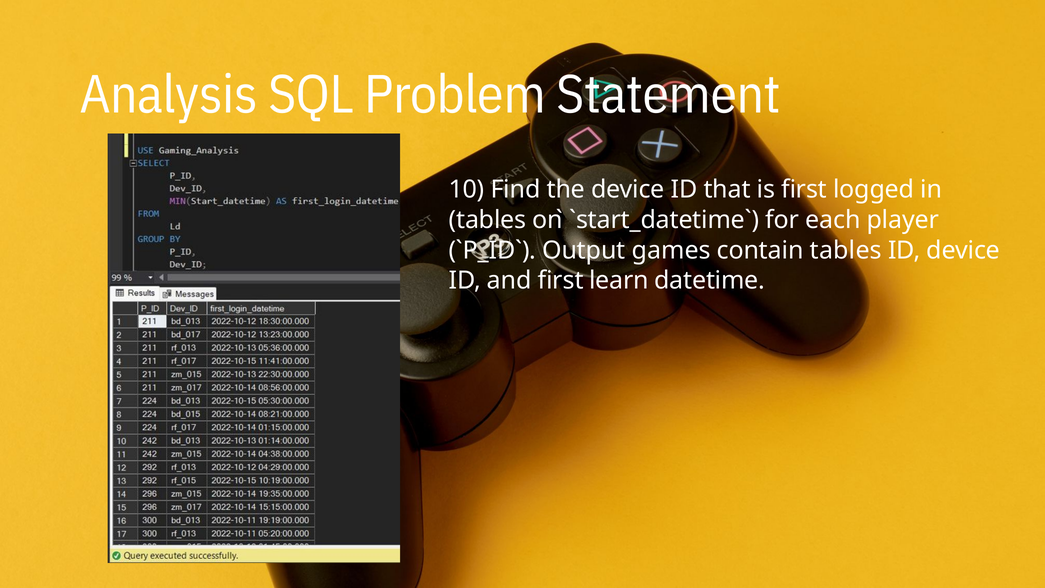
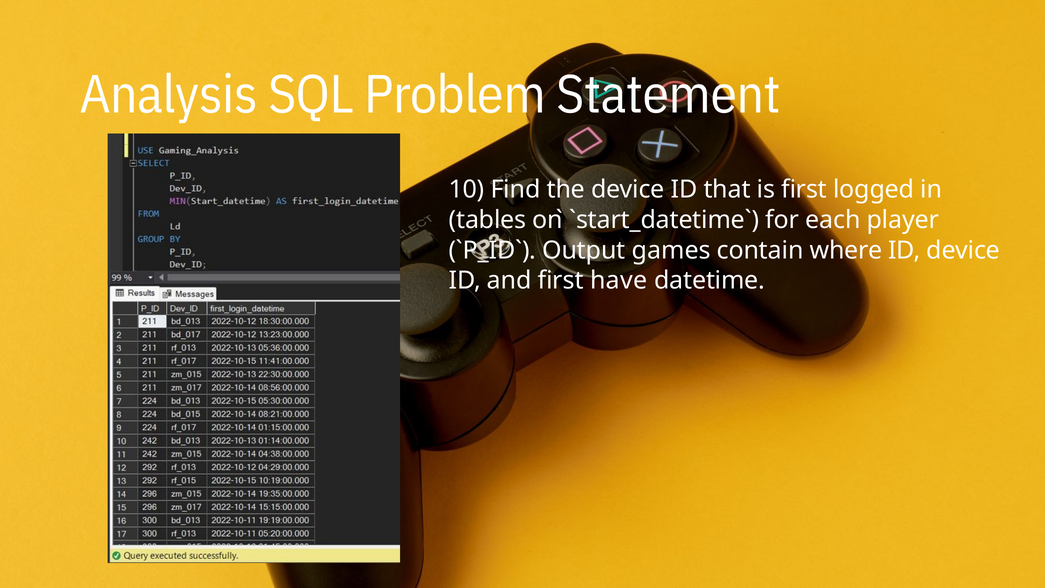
contain tables: tables -> where (846, 250)
learn: learn -> have (619, 281)
